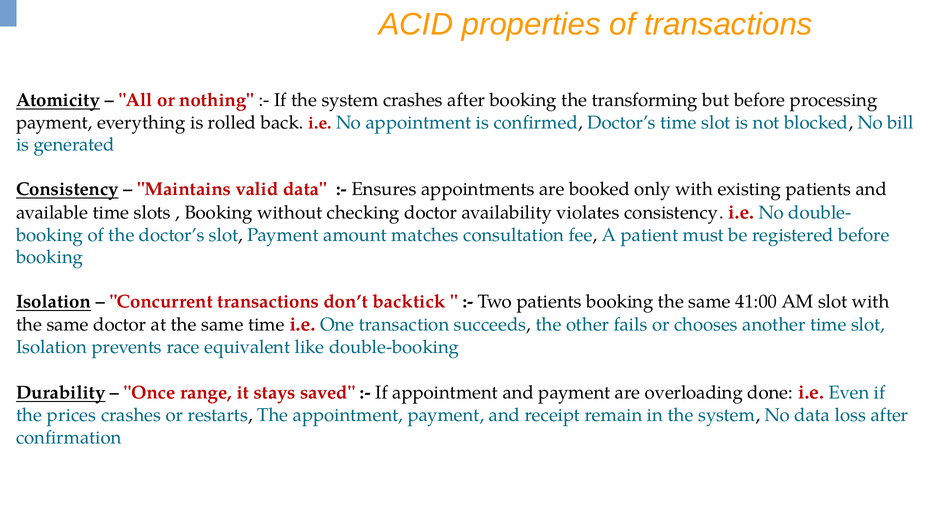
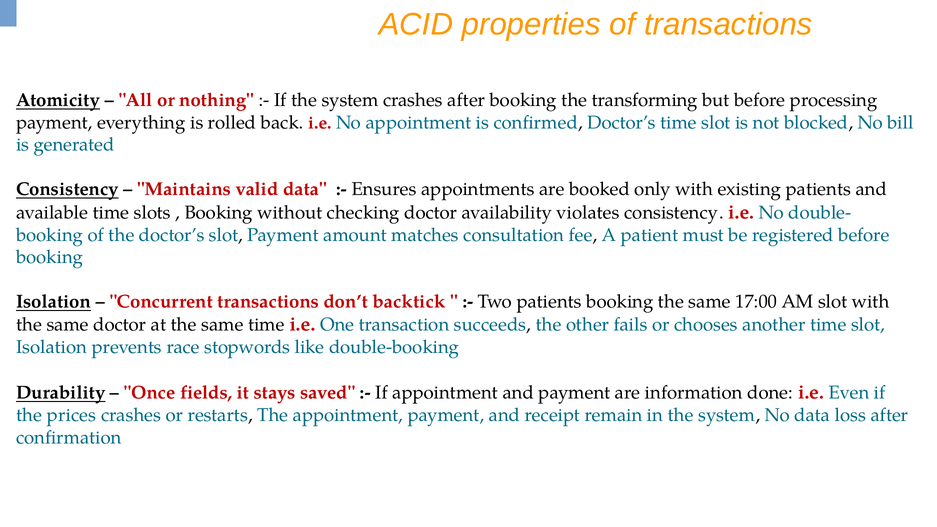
41:00: 41:00 -> 17:00 (756, 302)
equivalent: equivalent -> stopwords (247, 347)
range: range -> fields (206, 393)
overloading: overloading -> information (694, 393)
